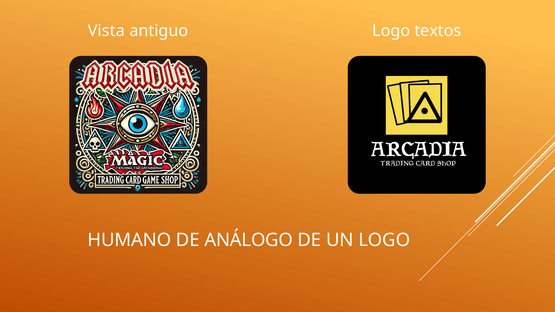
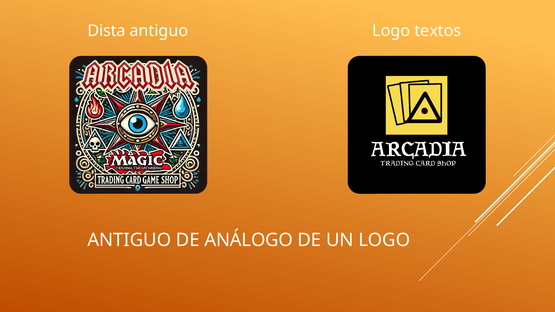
Vista: Vista -> Dista (106, 31)
HUMANO: HUMANO -> ANTIGUO (129, 240)
